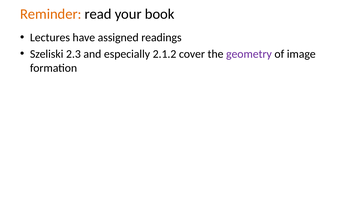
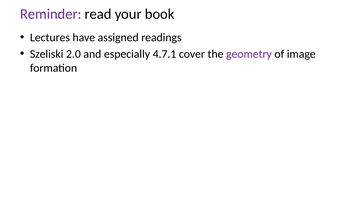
Reminder colour: orange -> purple (51, 14)
2.3: 2.3 -> 2.0 (73, 54)
2.1.2: 2.1.2 -> 4.7.1 (165, 54)
